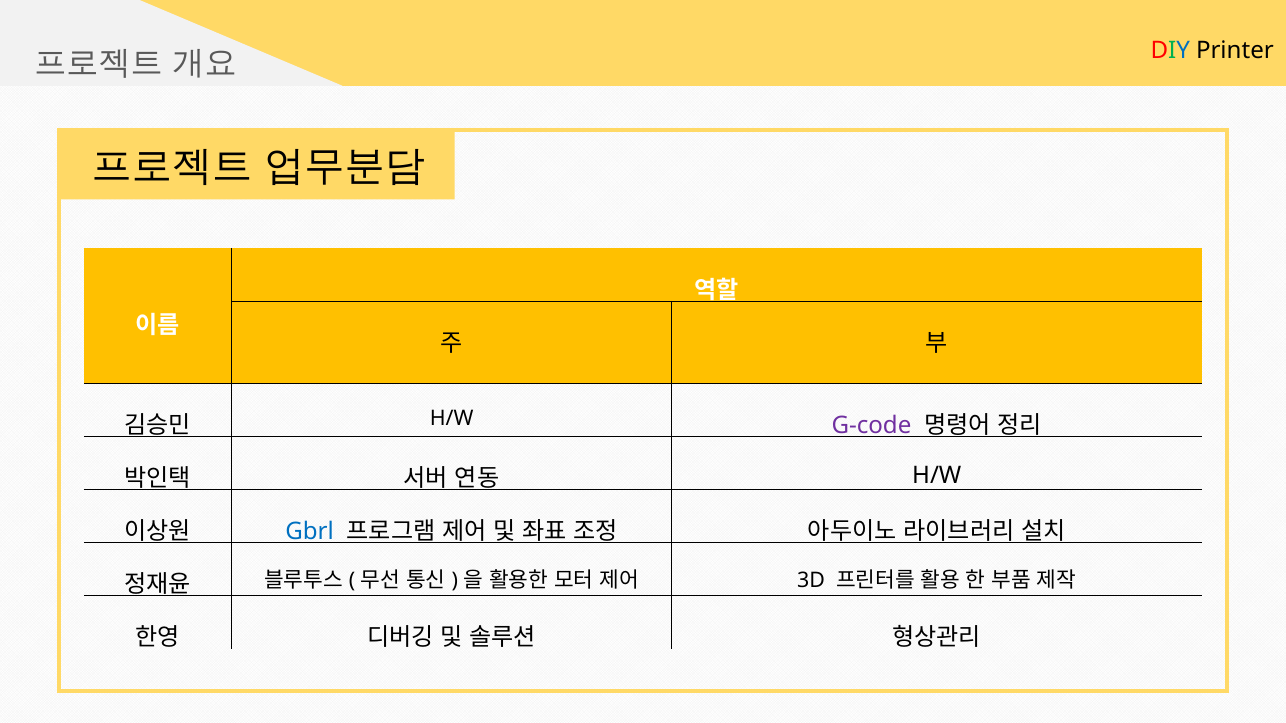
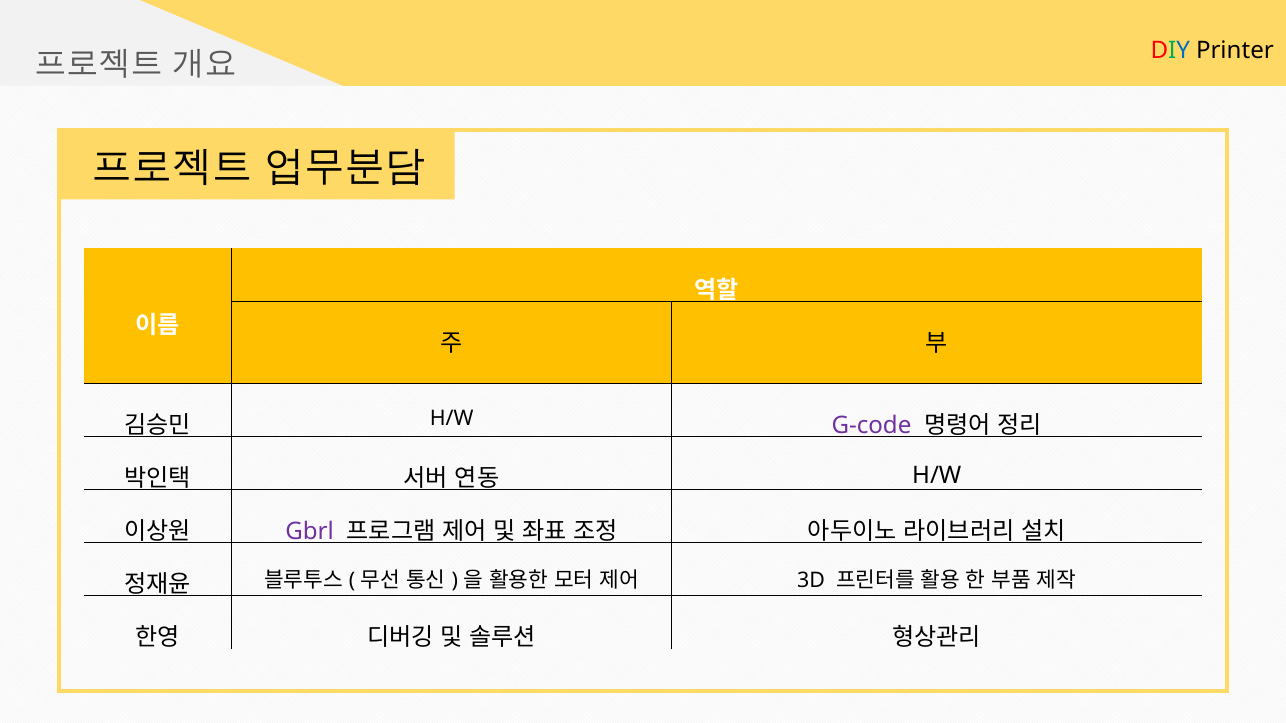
Gbrl colour: blue -> purple (310, 532)
